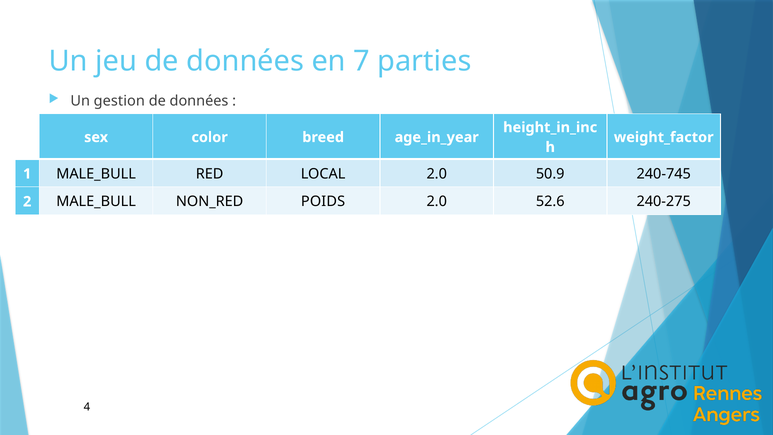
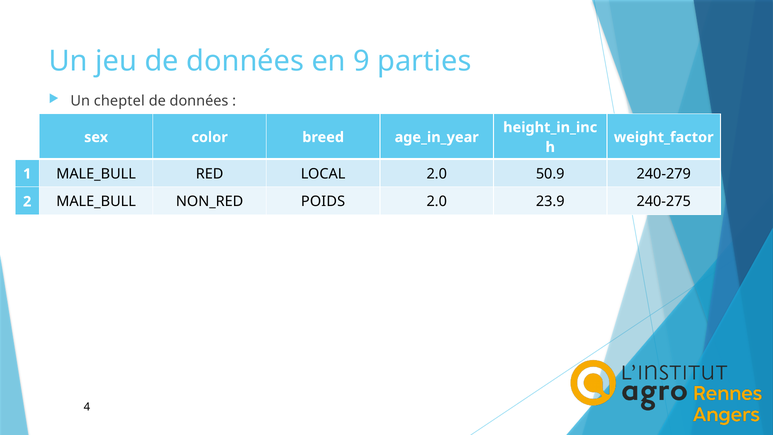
7: 7 -> 9 (362, 61)
gestion: gestion -> cheptel (119, 101)
240-745: 240-745 -> 240-279 (664, 174)
52.6: 52.6 -> 23.9 (550, 202)
